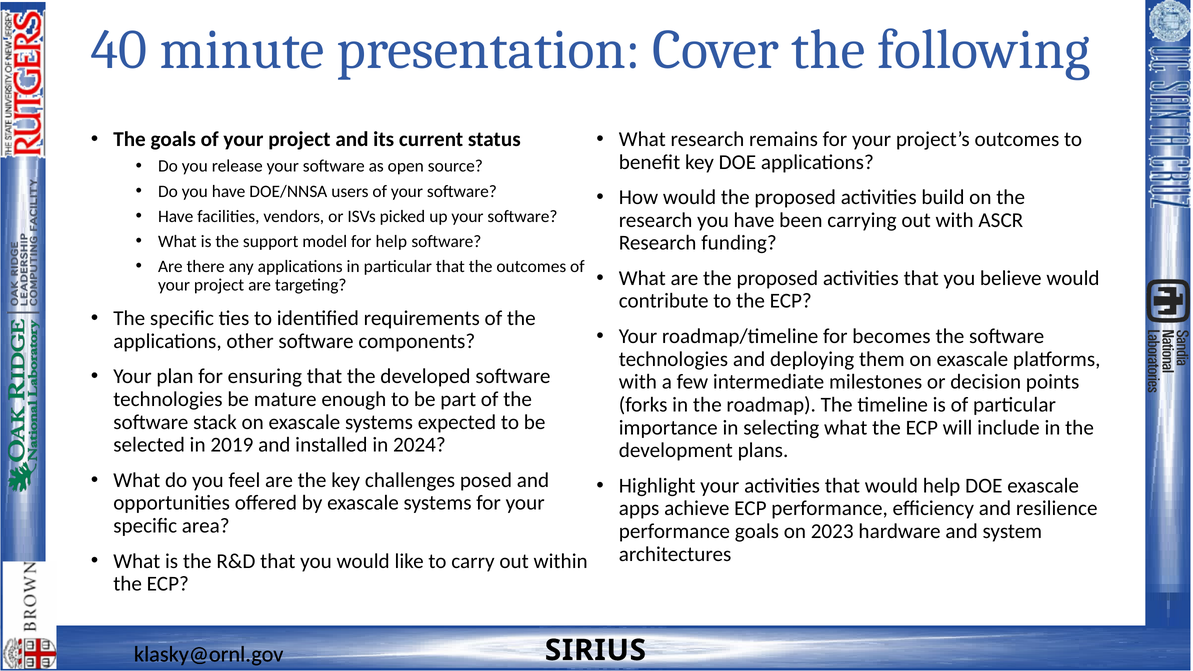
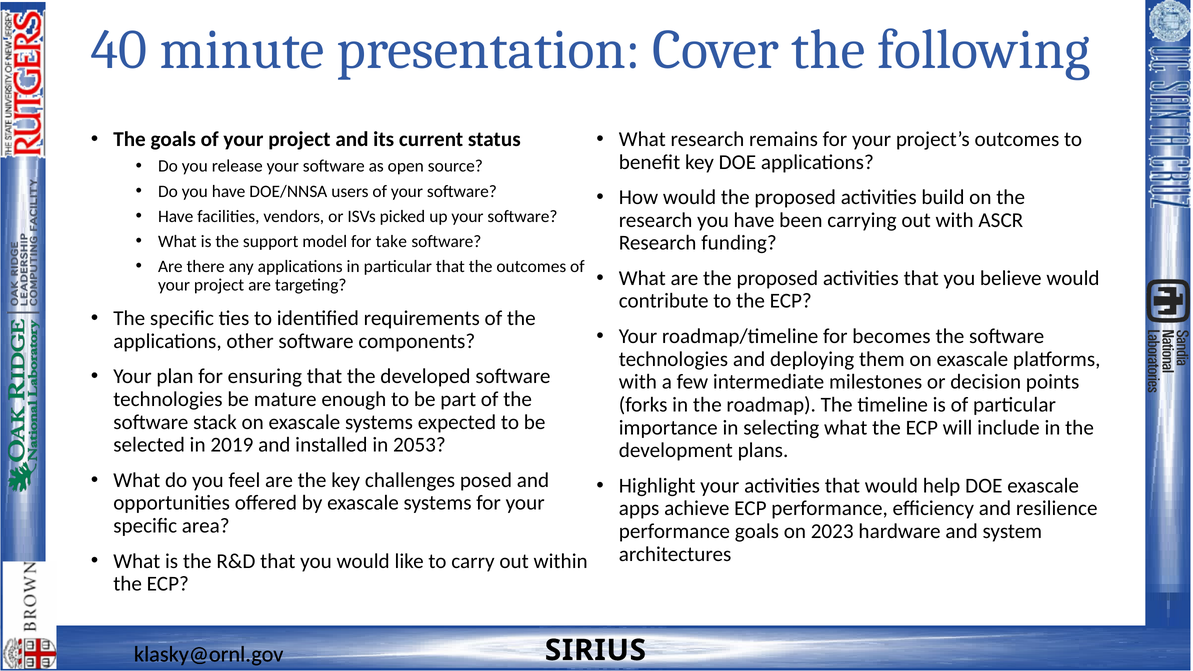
for help: help -> take (391, 241)
2024: 2024 -> 2053 (419, 445)
